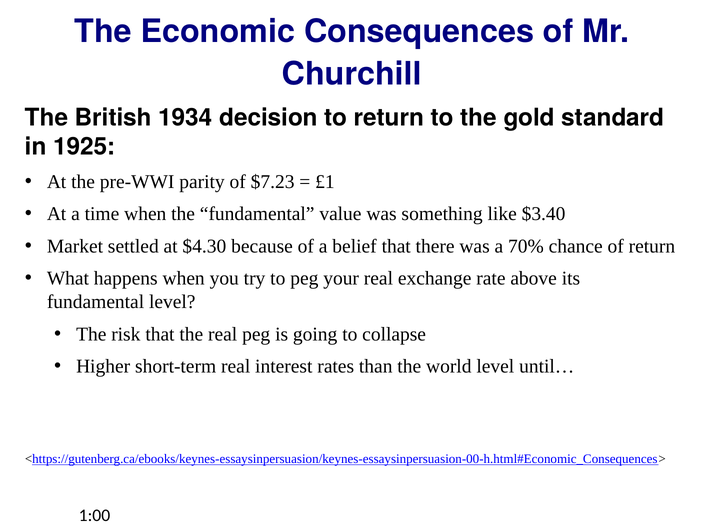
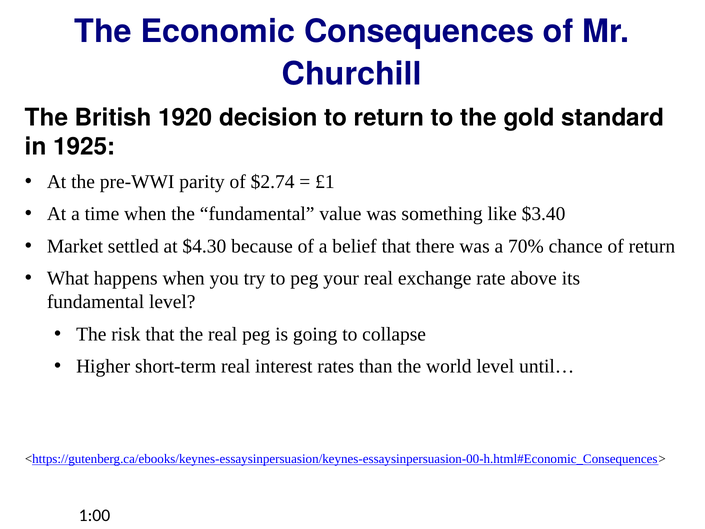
1934: 1934 -> 1920 (186, 118)
$7.23: $7.23 -> $2.74 (273, 182)
